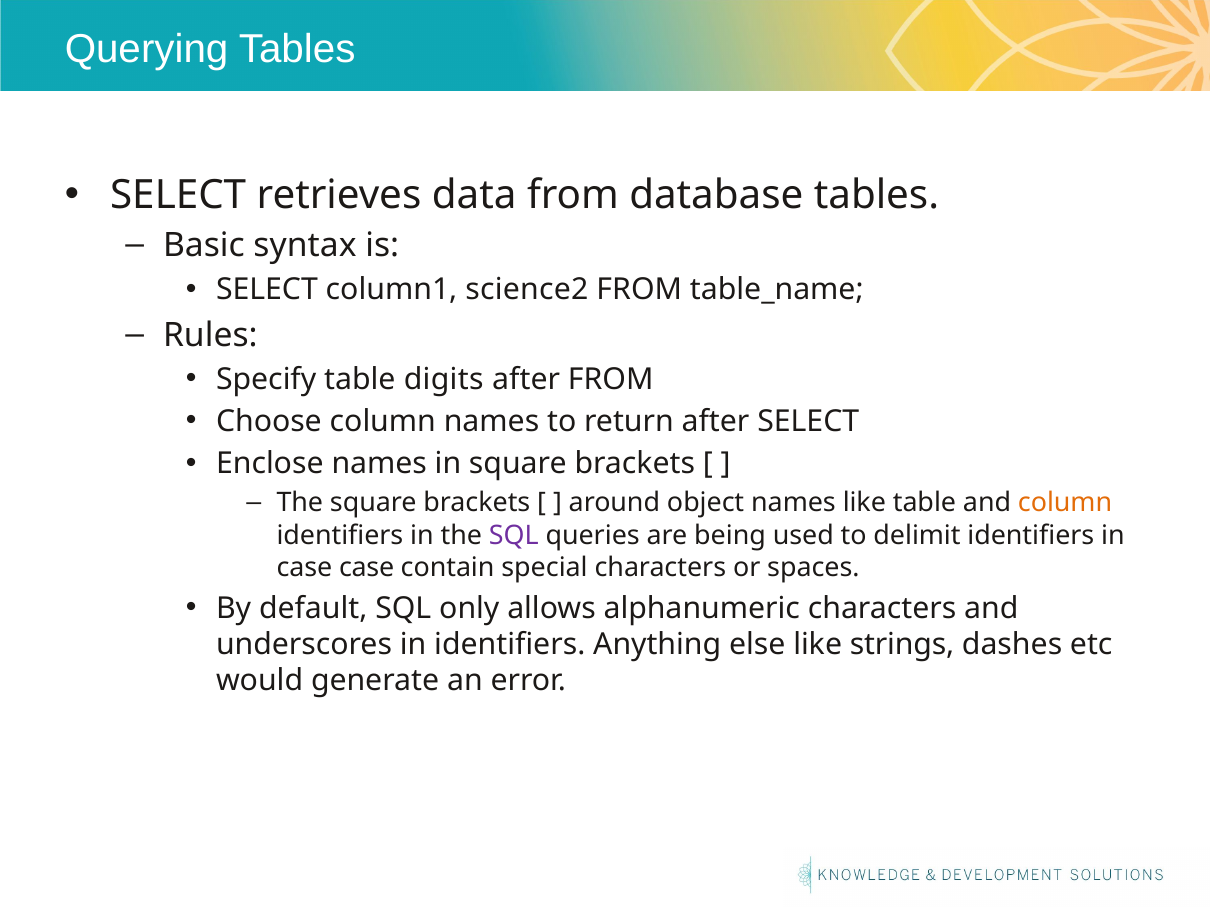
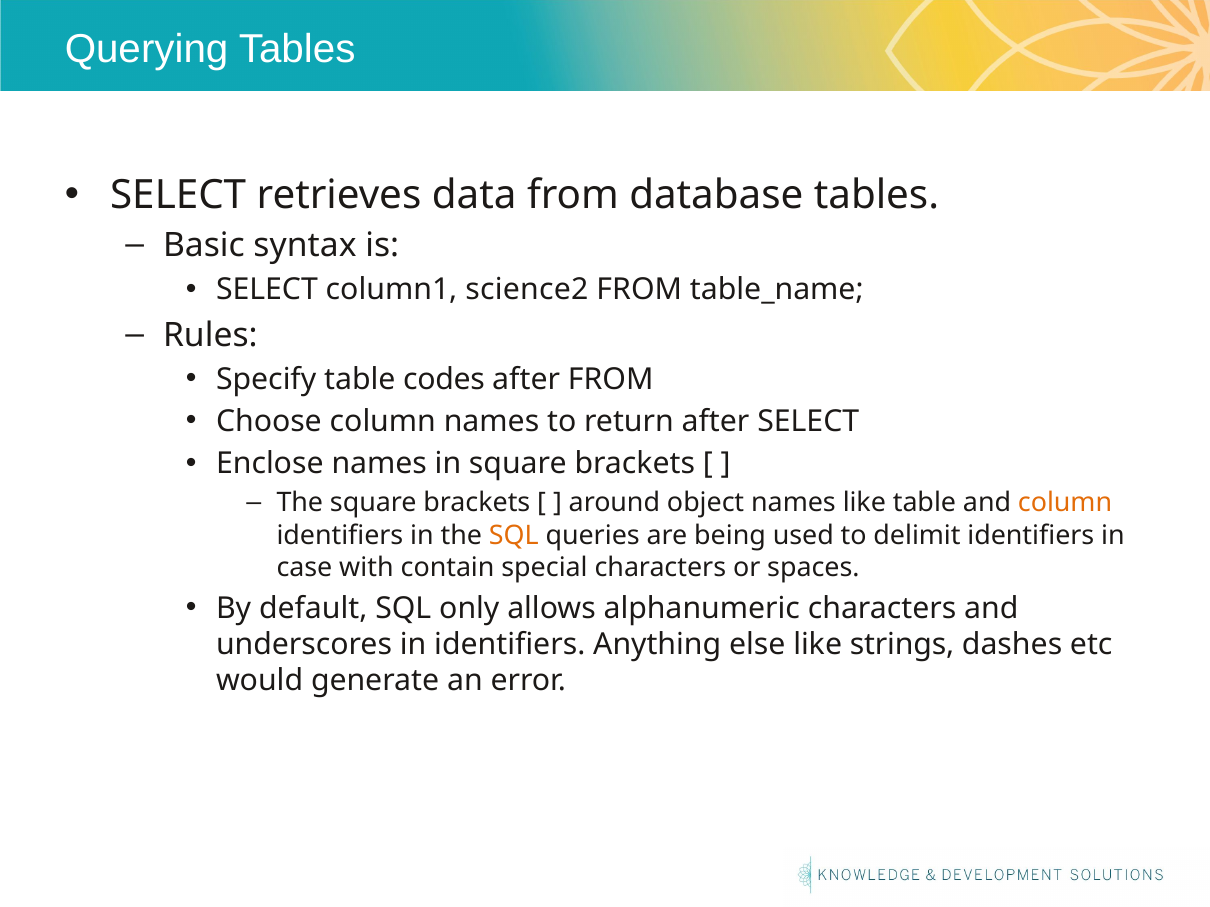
digits: digits -> codes (444, 379)
SQL colour: purple -> orange (514, 536)
case case: case -> with (366, 568)
